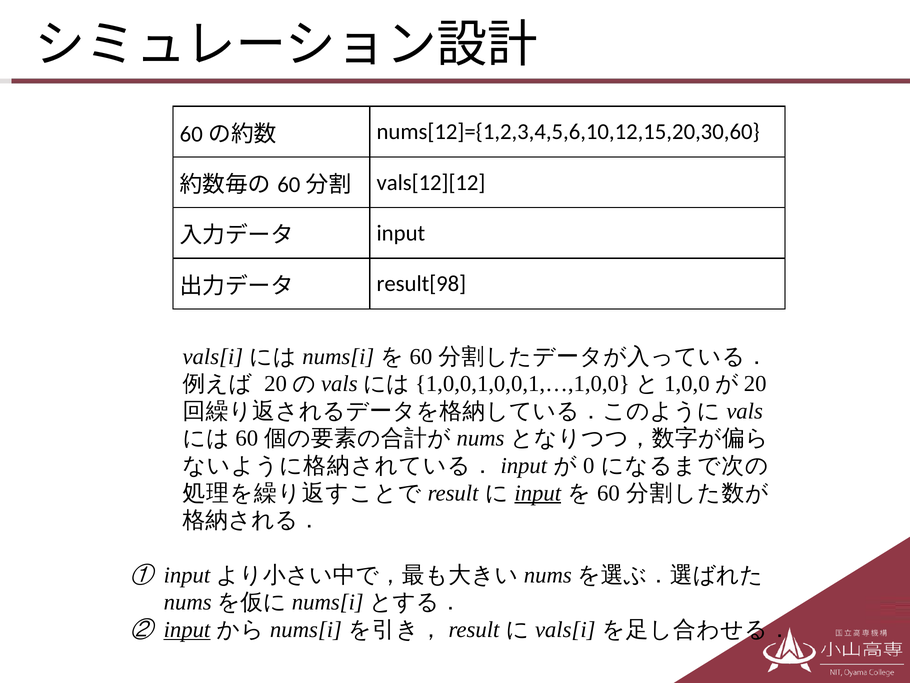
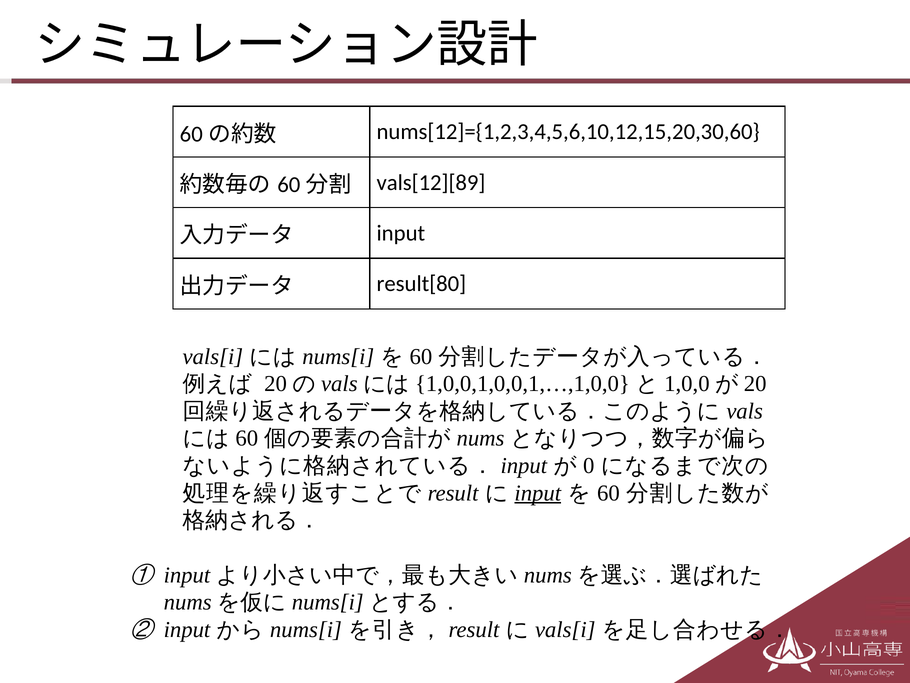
vals[12][12: vals[12][12 -> vals[12][89 (431, 182)
result[98: result[98 -> result[80 (421, 284)
input underline: present -> none (187, 629)
